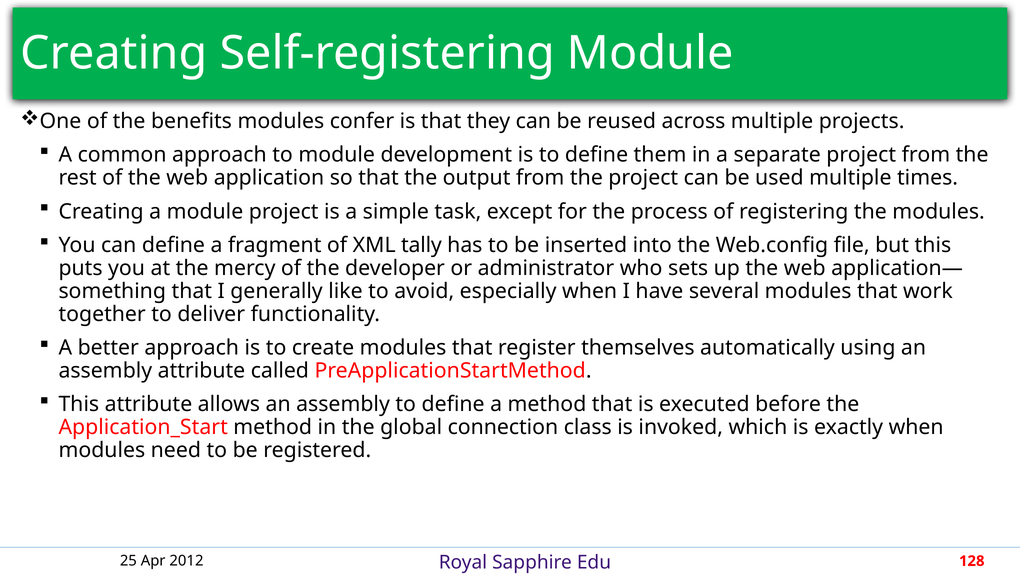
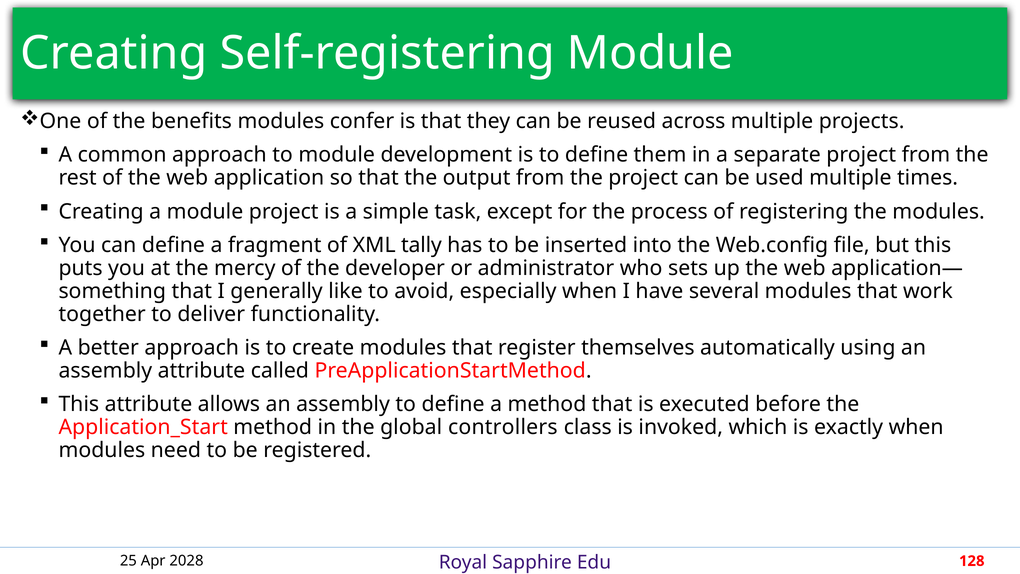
connection: connection -> controllers (503, 427)
2012: 2012 -> 2028 (186, 561)
